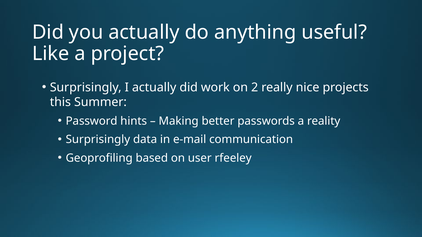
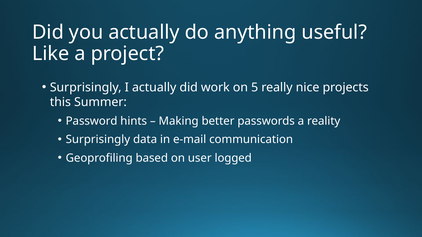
2: 2 -> 5 (255, 87)
rfeeley: rfeeley -> logged (233, 158)
